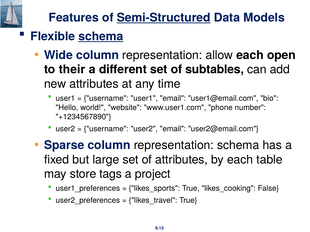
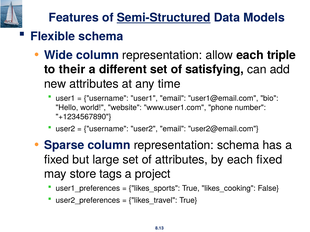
schema underline: present -> none (101, 36)
open: open -> triple (281, 55)
subtables: subtables -> satisfying (215, 70)
each table: table -> fixed (269, 160)
